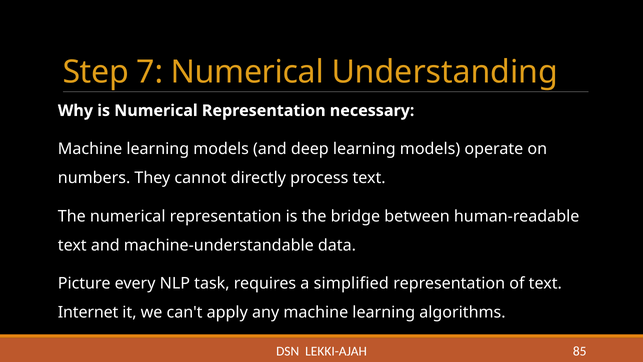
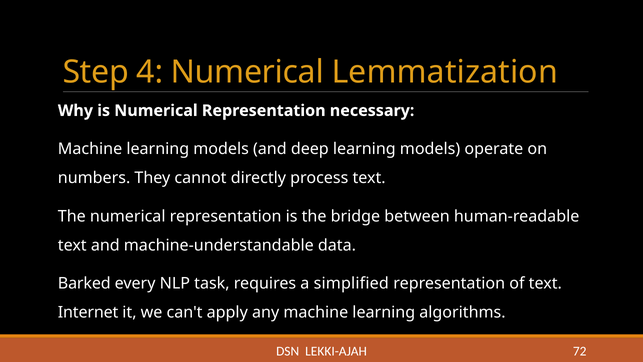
7: 7 -> 4 (150, 72)
Understanding: Understanding -> Lemmatization (445, 72)
Picture: Picture -> Barked (84, 283)
85: 85 -> 72 (580, 351)
